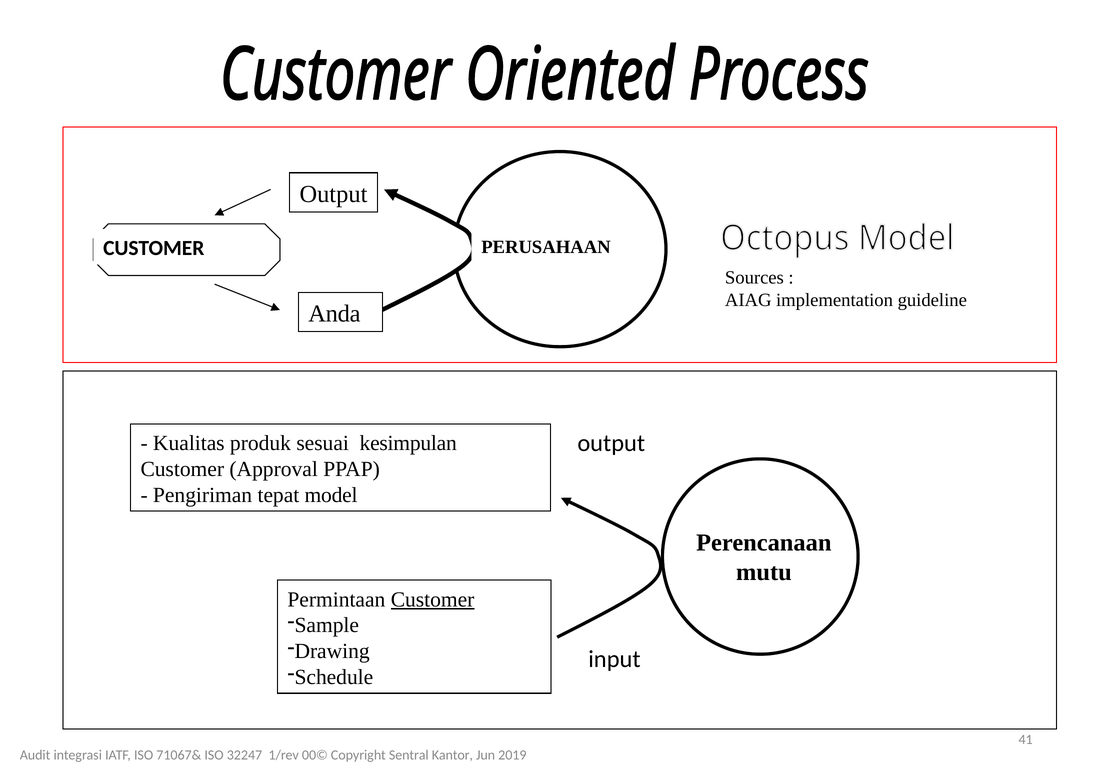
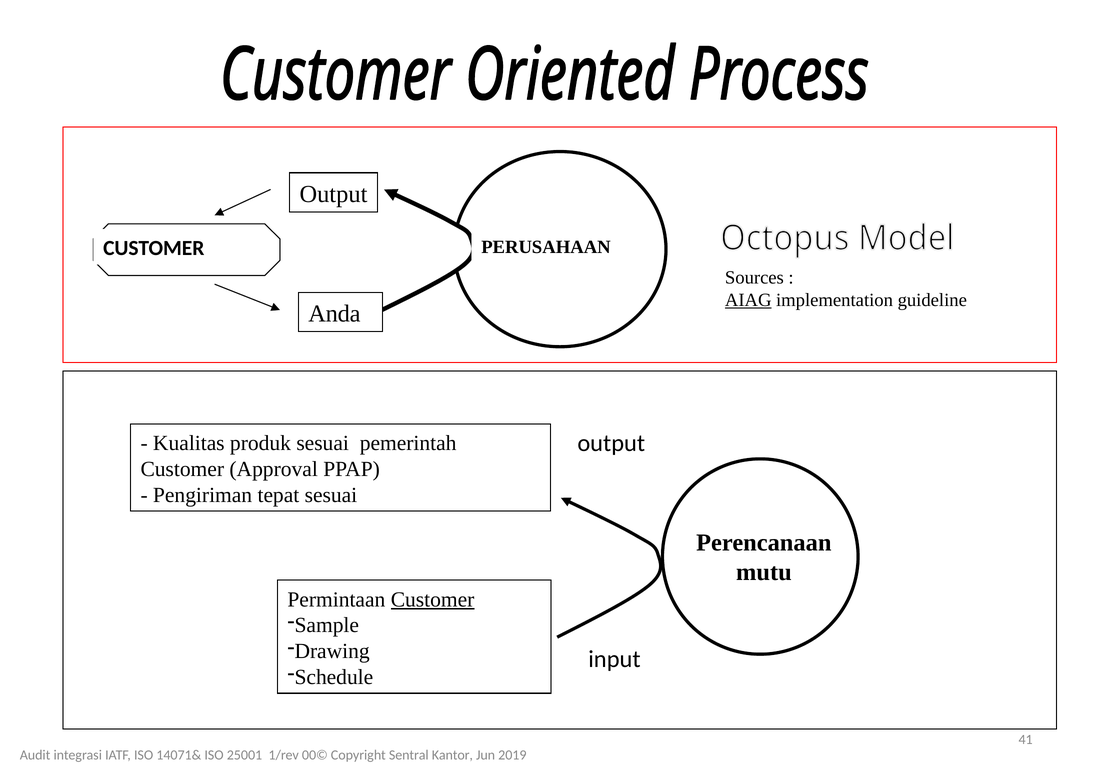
AIAG underline: none -> present (748, 300)
kesimpulan: kesimpulan -> pemerintah (408, 443)
tepat model: model -> sesuai (331, 495)
71067&: 71067& -> 14071& (179, 756)
32247: 32247 -> 25001 (245, 756)
